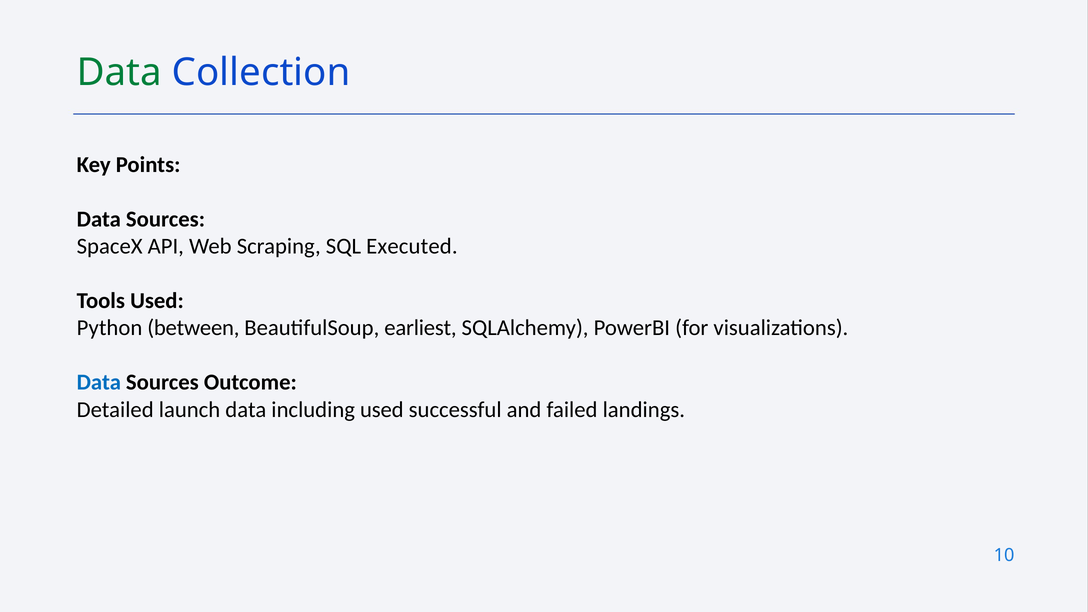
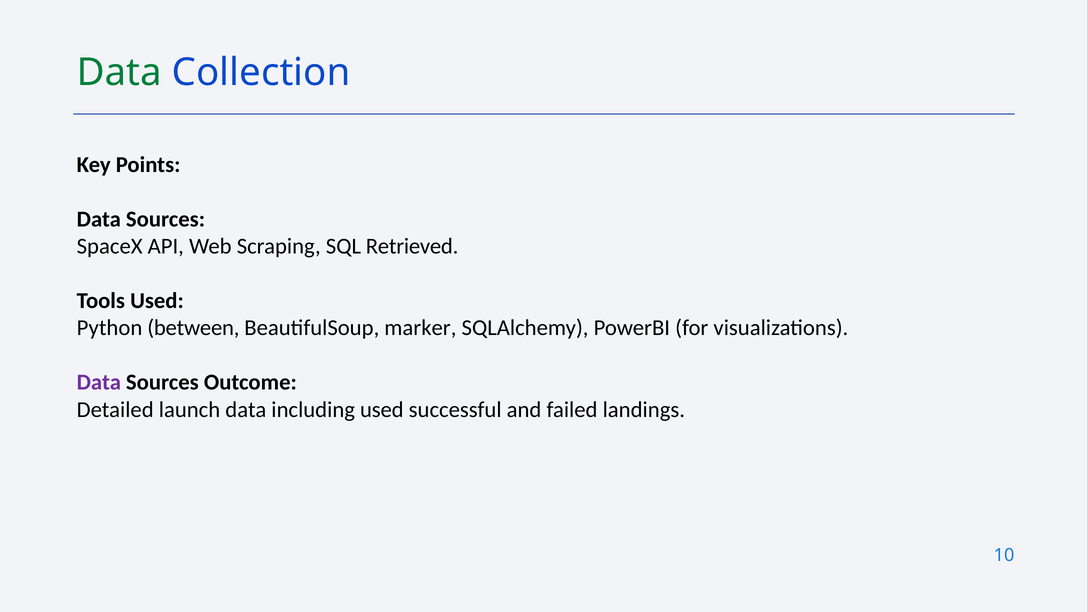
Executed: Executed -> Retrieved (412, 246)
earliest: earliest -> marker (420, 328)
Data colour: blue -> purple (99, 382)
